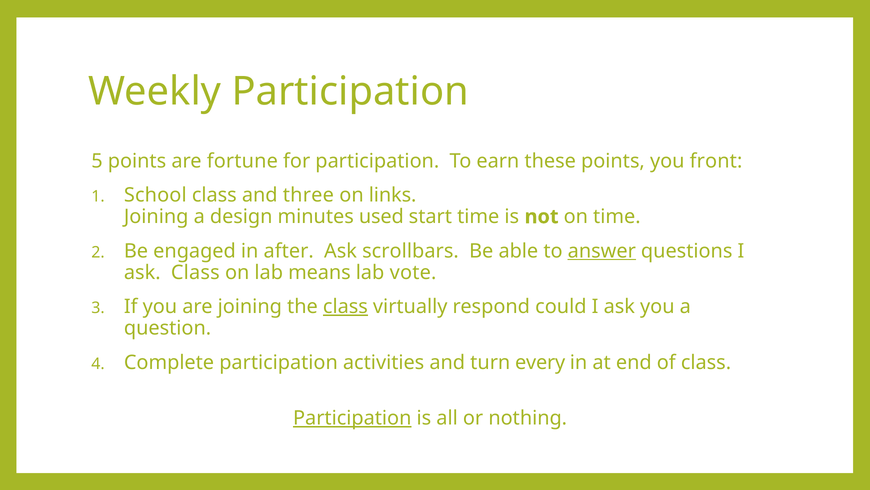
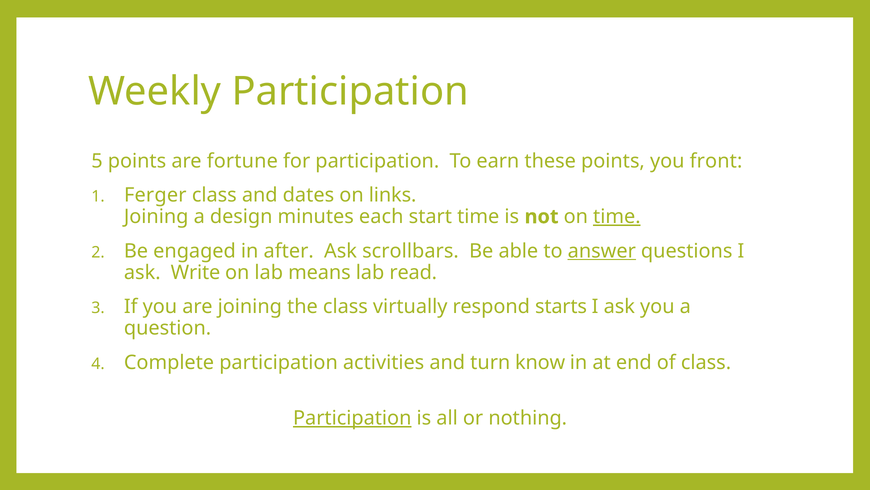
School: School -> Ferger (155, 195)
three: three -> dates (308, 195)
used: used -> each (381, 216)
time underline: none -> present (617, 216)
ask Class: Class -> Write (196, 272)
vote: vote -> read (413, 272)
class underline: present -> none (345, 306)
could: could -> starts (561, 306)
every: every -> know (540, 362)
